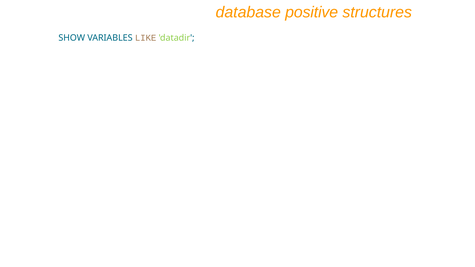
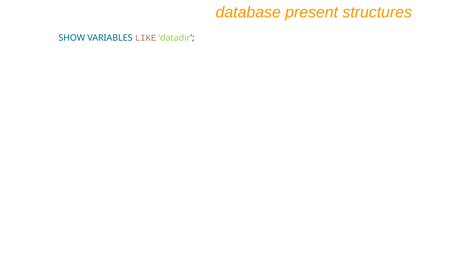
positive: positive -> present (312, 12)
